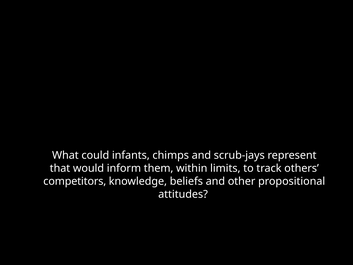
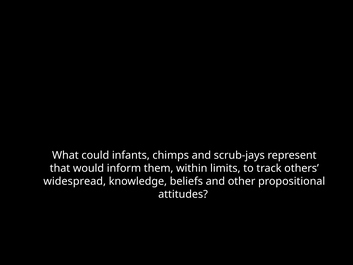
competitors: competitors -> widespread (75, 181)
